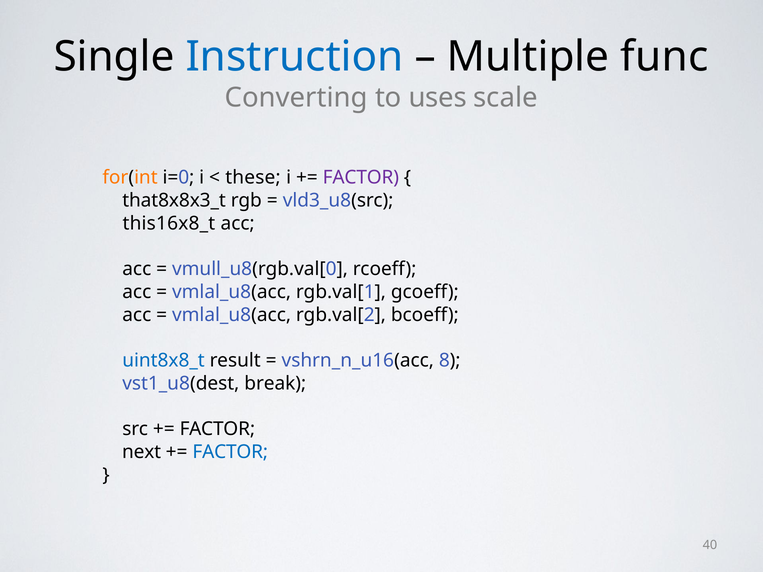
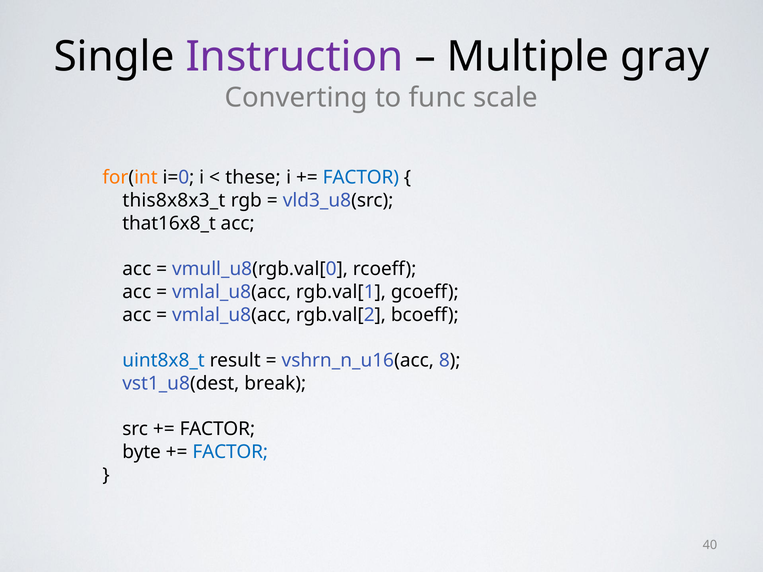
Instruction colour: blue -> purple (295, 57)
func: func -> gray (665, 57)
uses: uses -> func (437, 98)
FACTOR colour: purple -> blue (361, 178)
that8x8x3_t: that8x8x3_t -> this8x8x3_t (174, 200)
this16x8_t: this16x8_t -> that16x8_t (169, 223)
next: next -> byte (142, 452)
